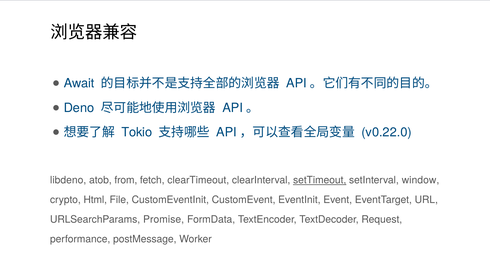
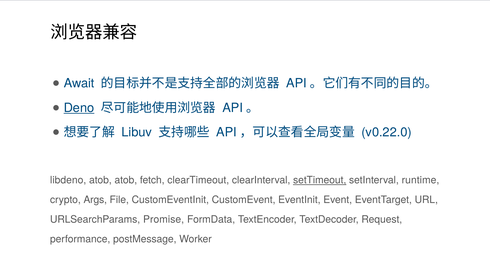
Deno underline: none -> present (79, 108)
Tokio: Tokio -> Libuv (137, 132)
atob from: from -> atob (126, 180)
window: window -> runtime (421, 180)
Html: Html -> Args (95, 199)
